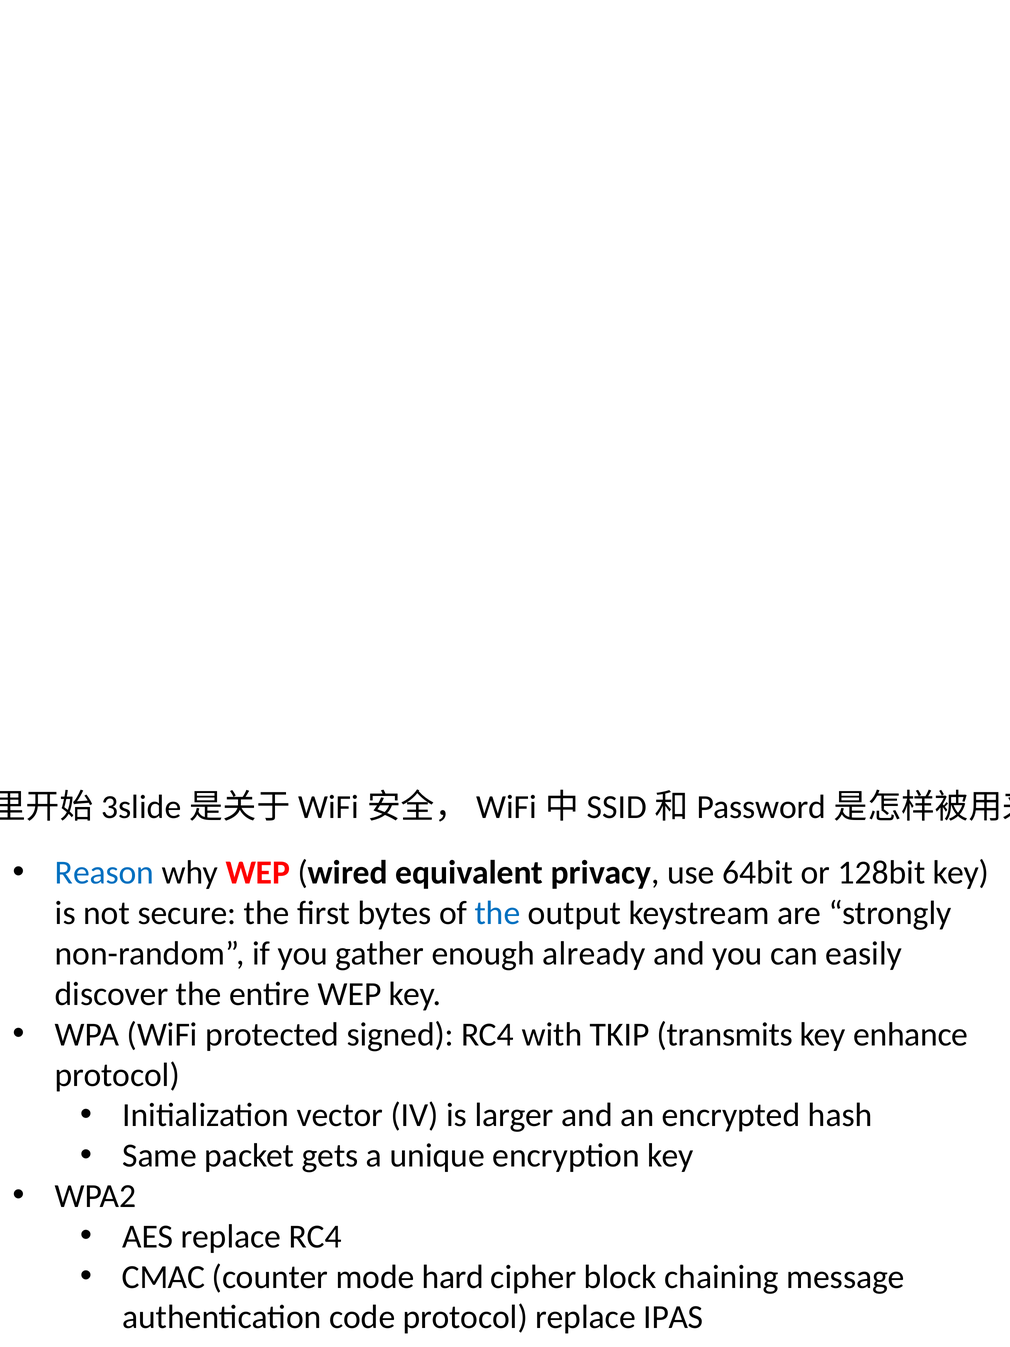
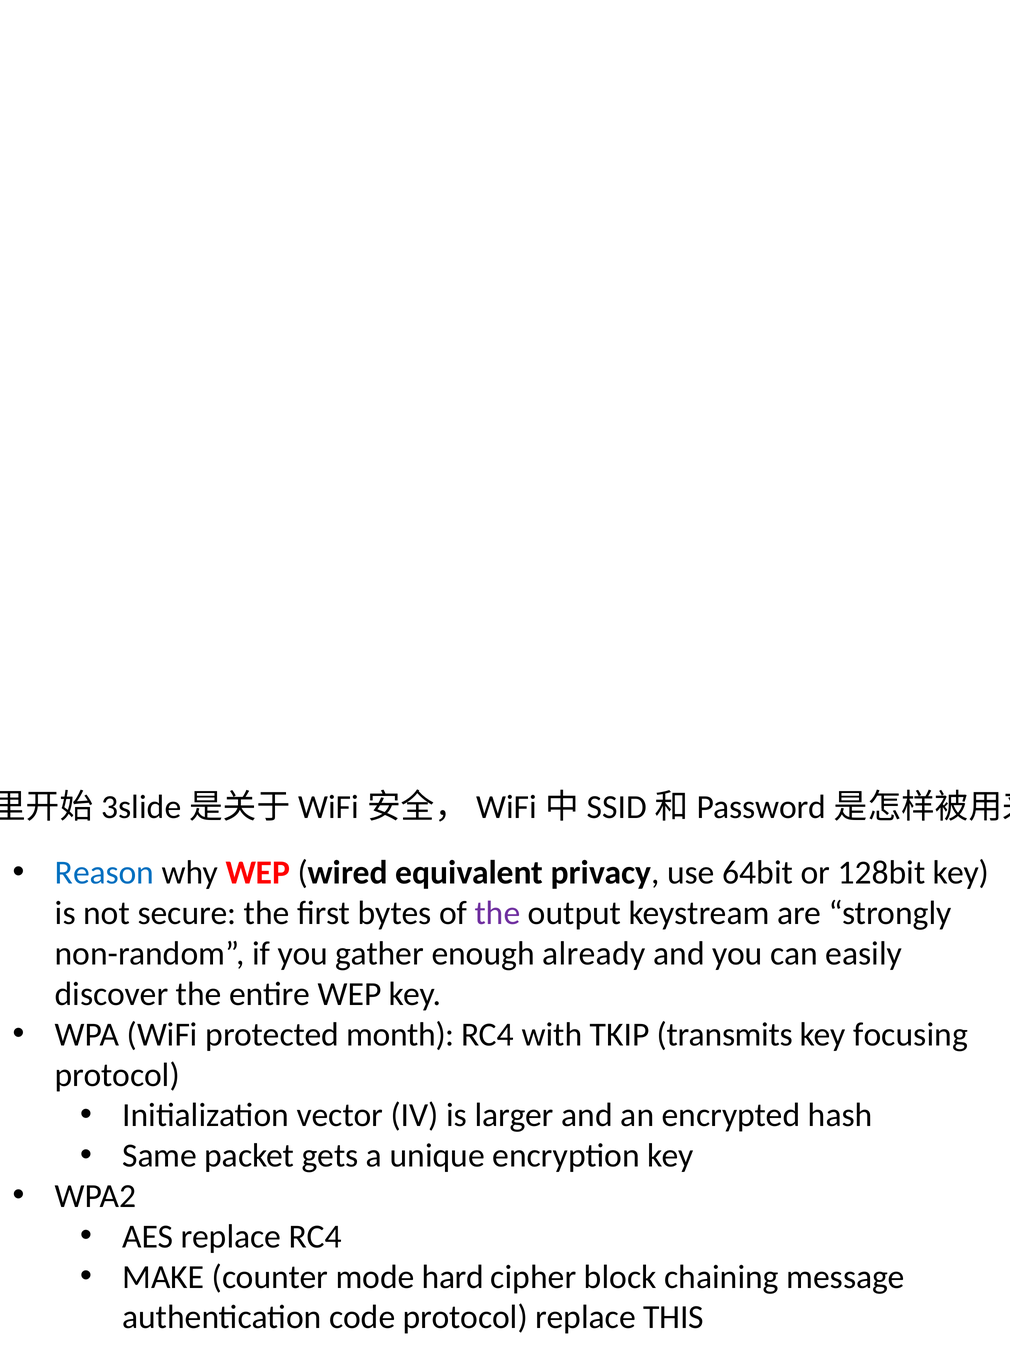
the colour: blue -> purple (497, 913)
signed: signed -> month (400, 1034)
enhance: enhance -> focusing (911, 1034)
CMAC: CMAC -> MAKE (163, 1277)
IPAS: IPAS -> THIS (673, 1317)
